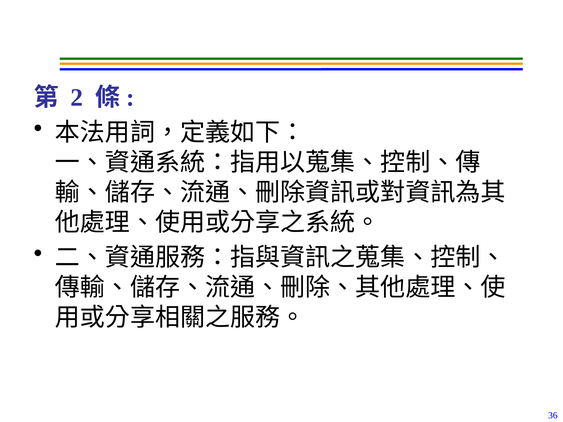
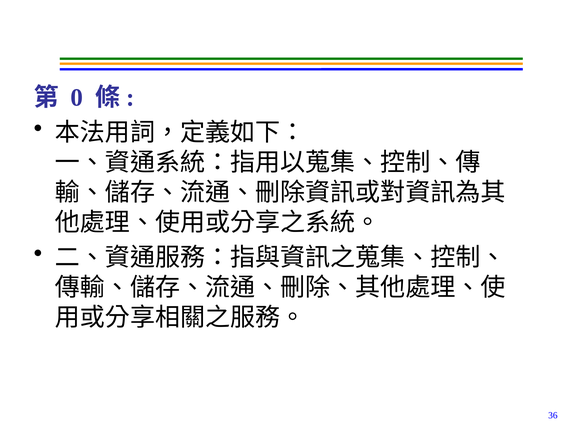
2: 2 -> 0 (77, 98)
